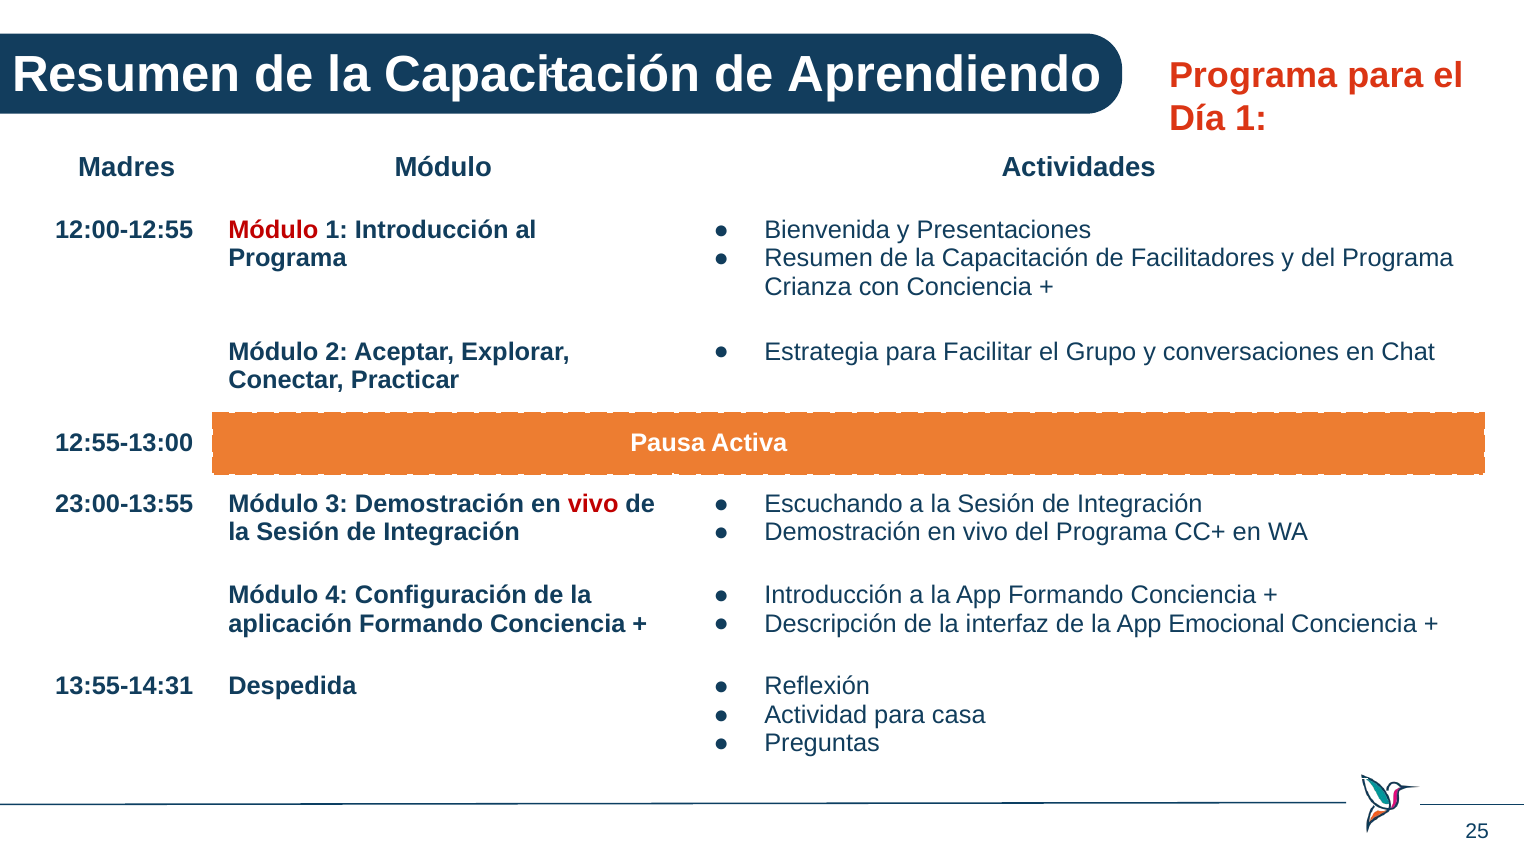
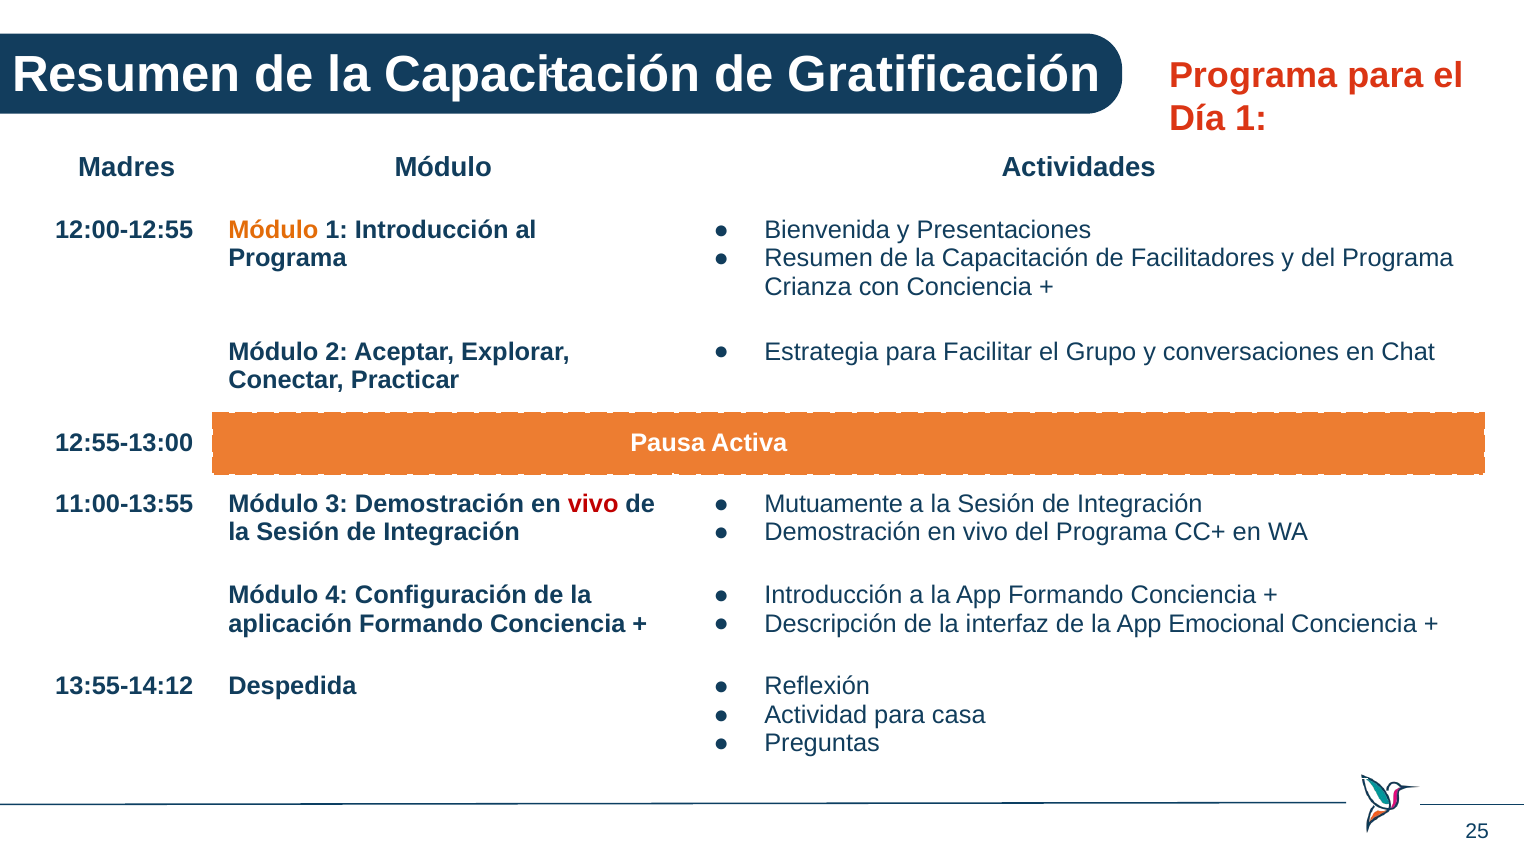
Aprendiendo: Aprendiendo -> Gratificación (944, 75)
Módulo colour: red -> orange (273, 230)
23:00-13:55: 23:00-13:55 -> 11:00-13:55 (124, 504)
Escuchando: Escuchando -> Mutuamente (834, 504)
13:55-14:31: 13:55-14:31 -> 13:55-14:12 (124, 687)
